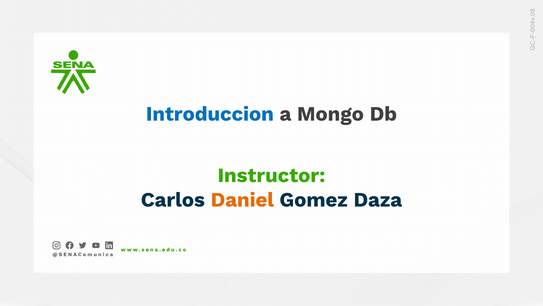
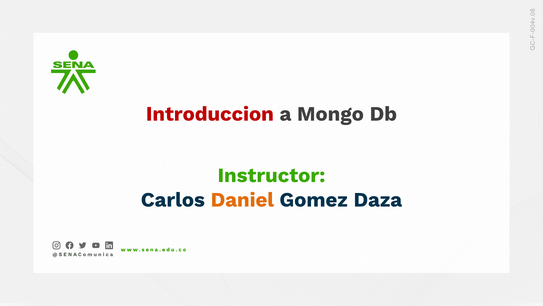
Introduccion colour: blue -> red (210, 114)
